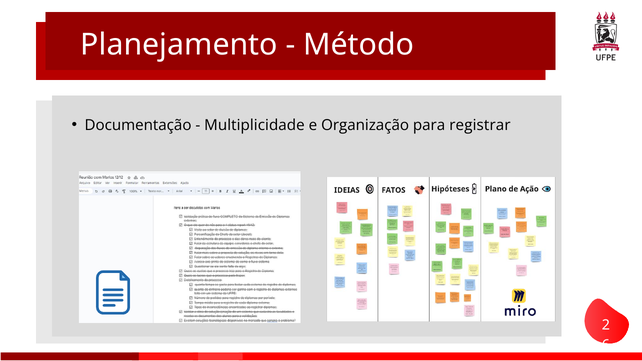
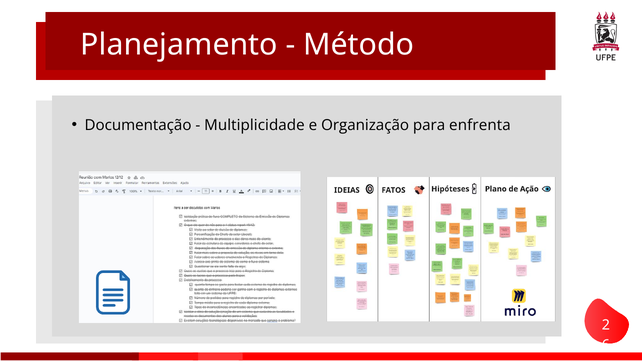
registrar: registrar -> enfrenta (480, 125)
